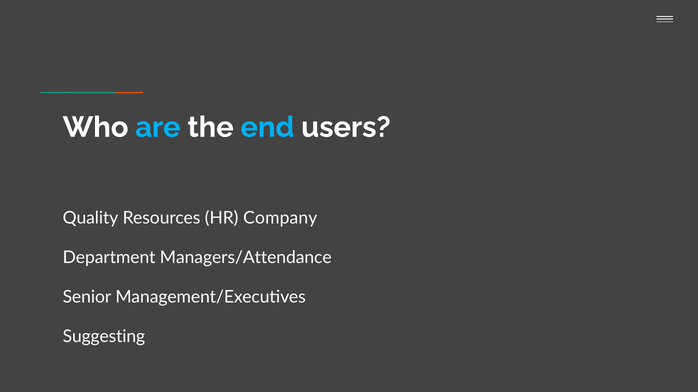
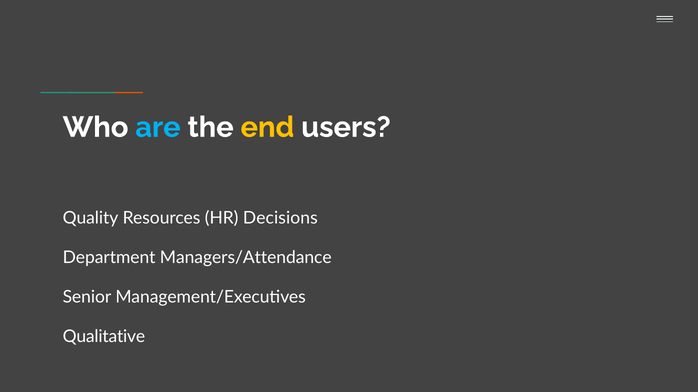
end colour: light blue -> yellow (267, 127)
Company: Company -> Decisions (280, 218)
Suggesting: Suggesting -> Qualitative (104, 337)
